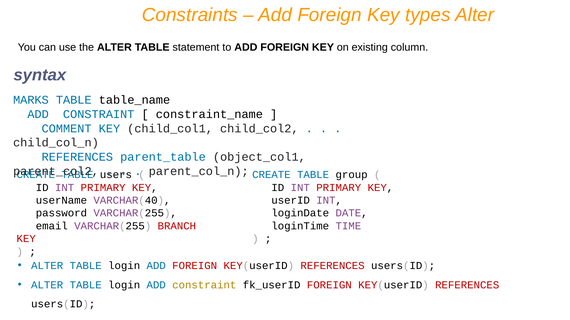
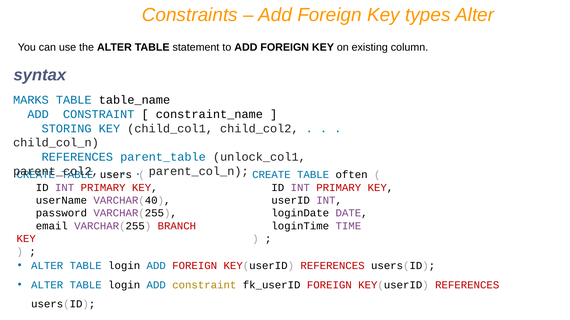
COMMENT: COMMENT -> STORING (67, 129)
object_col1: object_col1 -> unlock_col1 (259, 157)
group: group -> often (352, 175)
